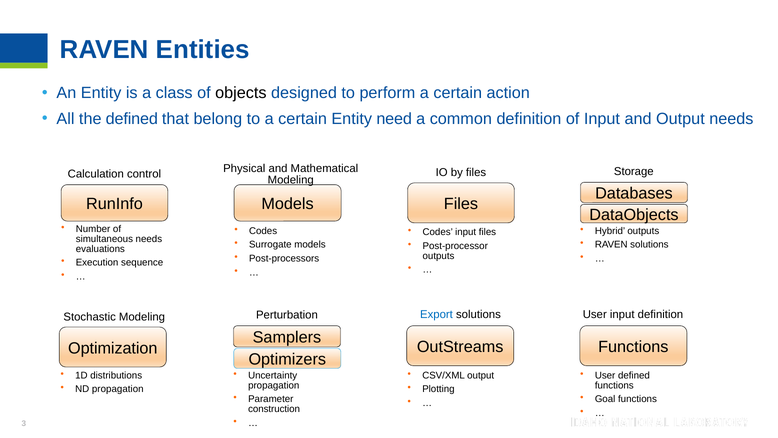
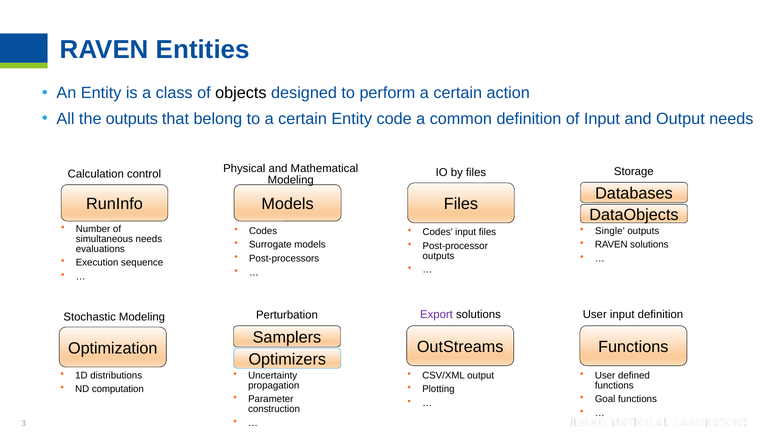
the defined: defined -> outputs (132, 119)
need: need -> code (394, 119)
Hybrid: Hybrid -> Single (610, 231)
Export colour: blue -> purple (436, 314)
ND propagation: propagation -> computation (118, 389)
